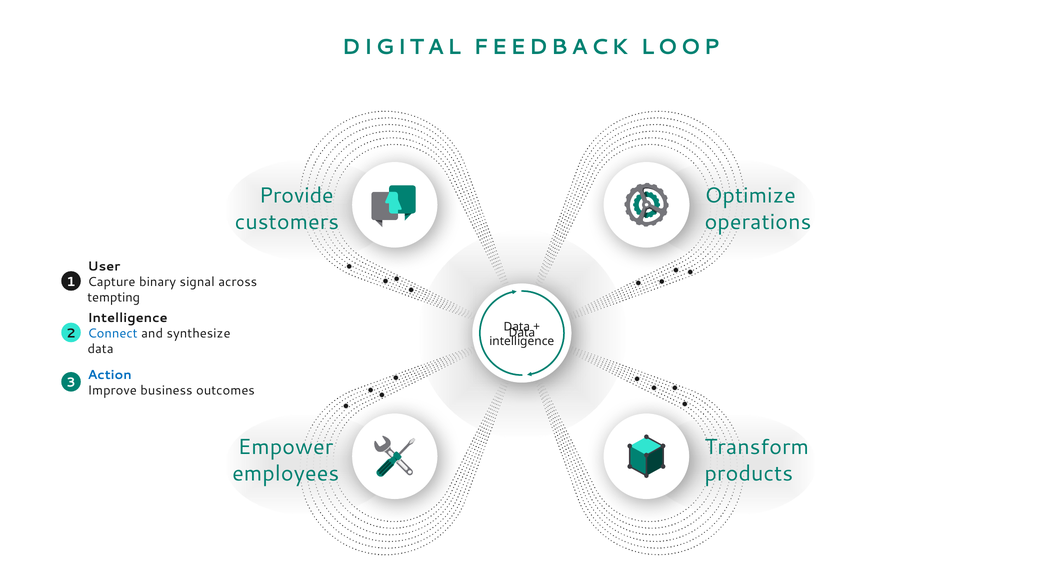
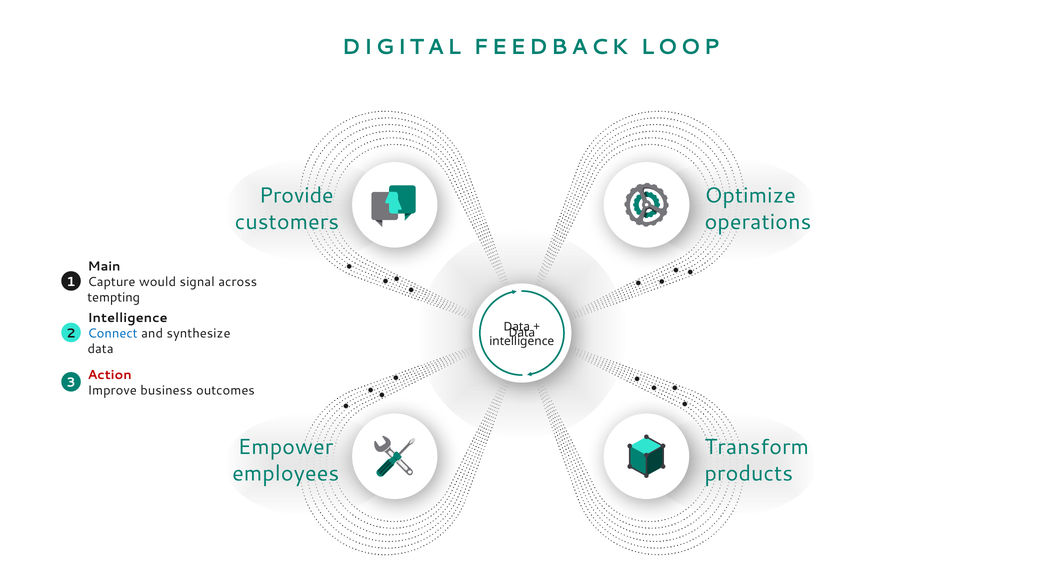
User: User -> Main (104, 266)
binary: binary -> would (158, 282)
Action colour: blue -> red (110, 375)
